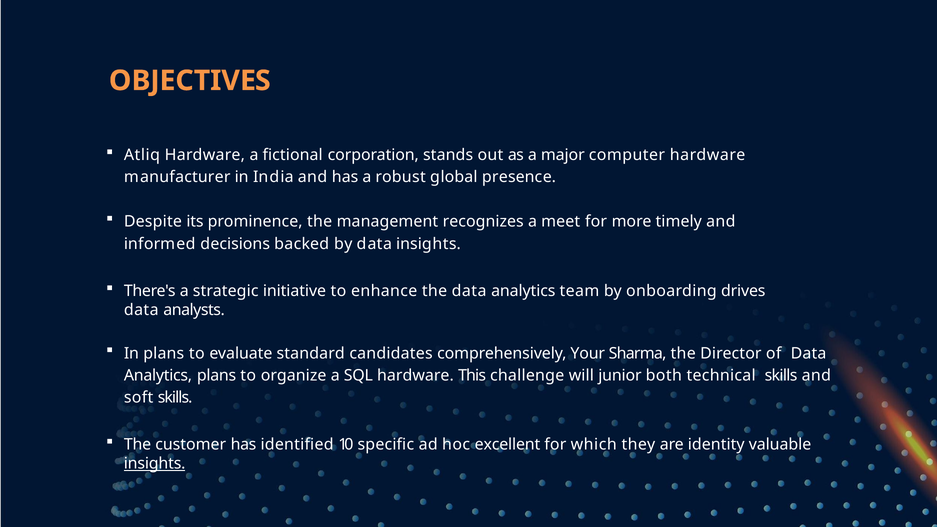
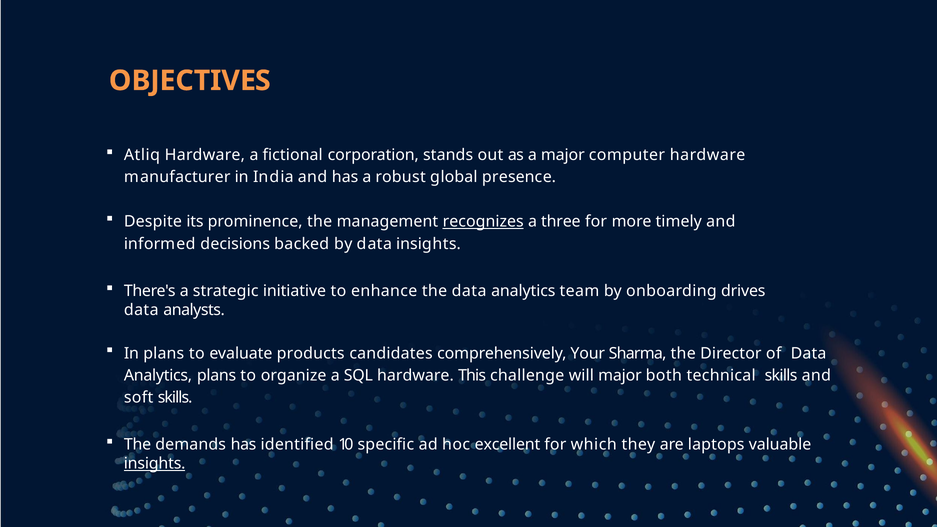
recognizes underline: none -> present (483, 222)
meet: meet -> three (561, 222)
standard: standard -> products (311, 353)
will junior: junior -> major (620, 376)
customer: customer -> demands (191, 445)
identity: identity -> laptops (716, 445)
